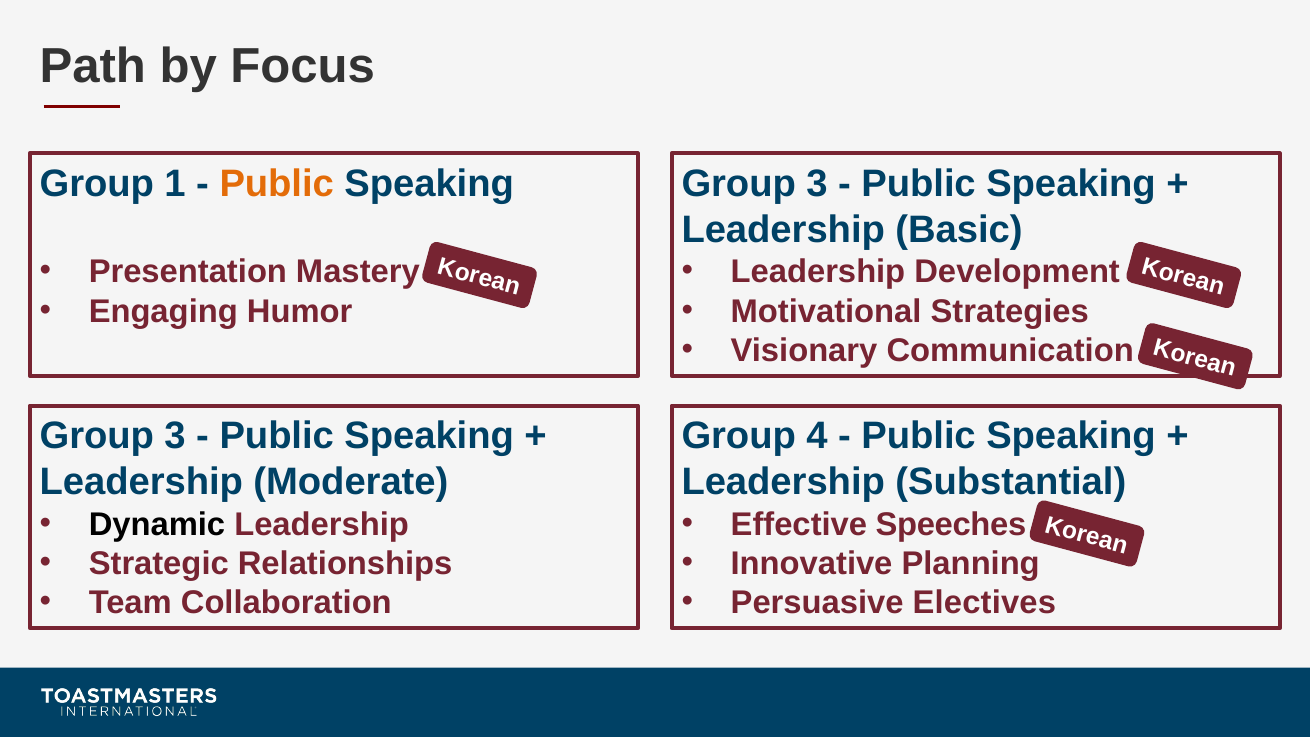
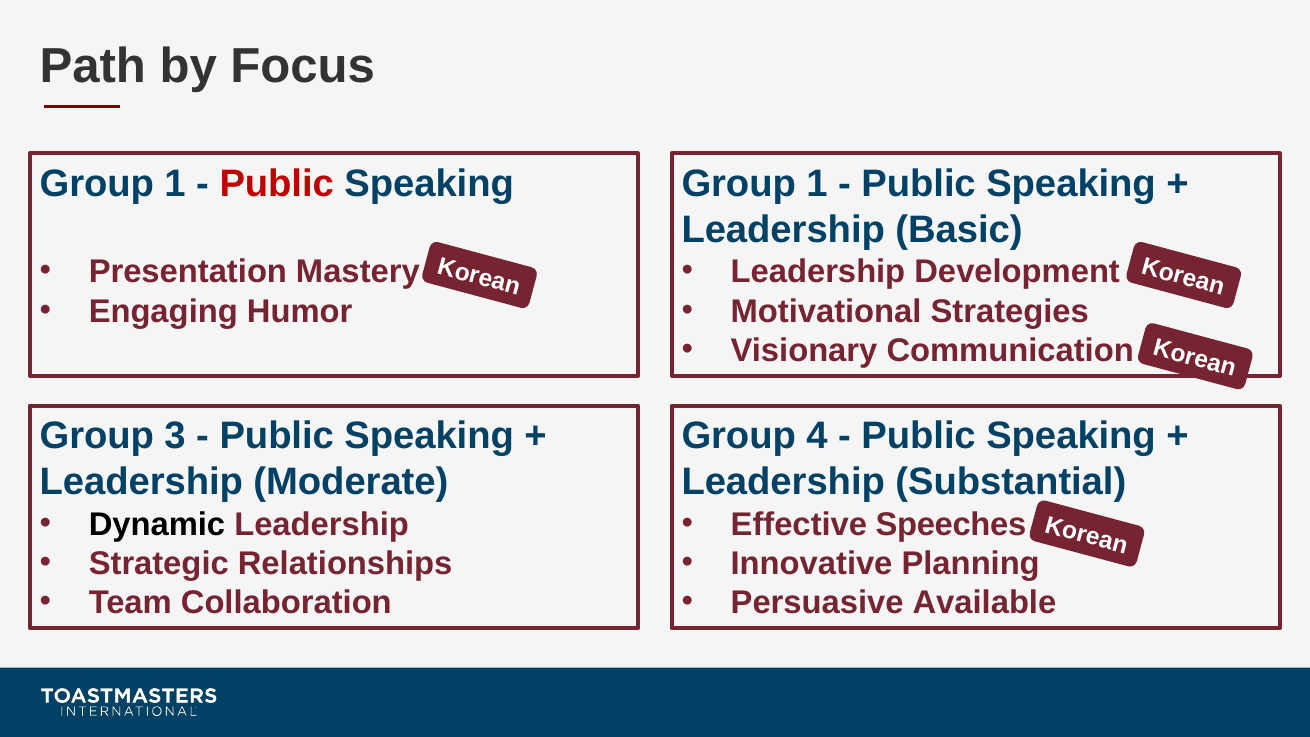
Public colour: orange -> red (277, 184)
3: 3 -> 1 (817, 184)
Electives: Electives -> Available (984, 603)
